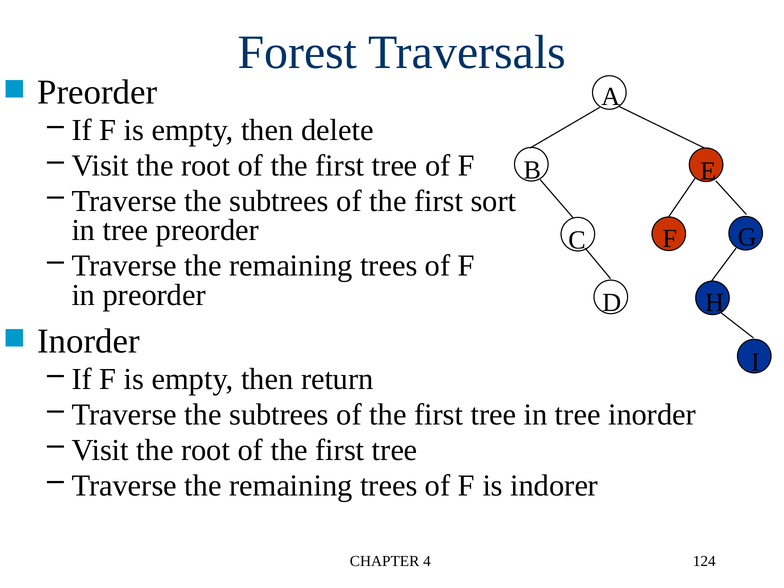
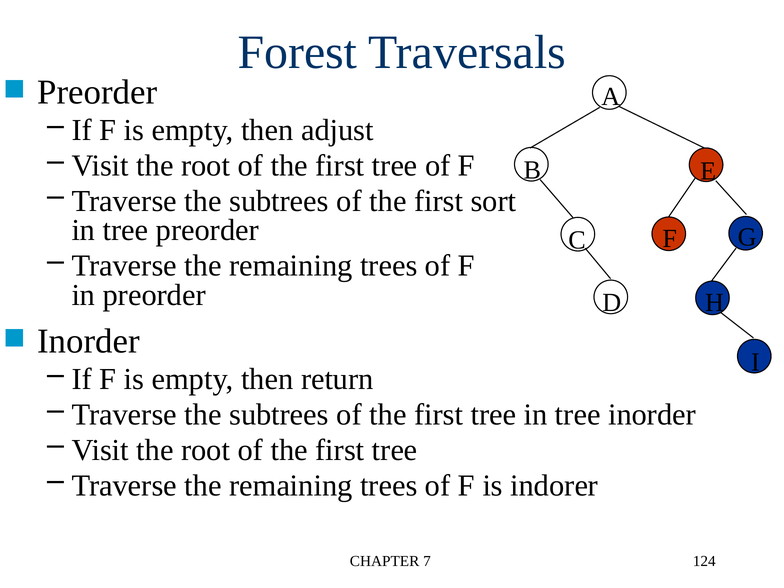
delete: delete -> adjust (337, 130)
4: 4 -> 7 (427, 561)
